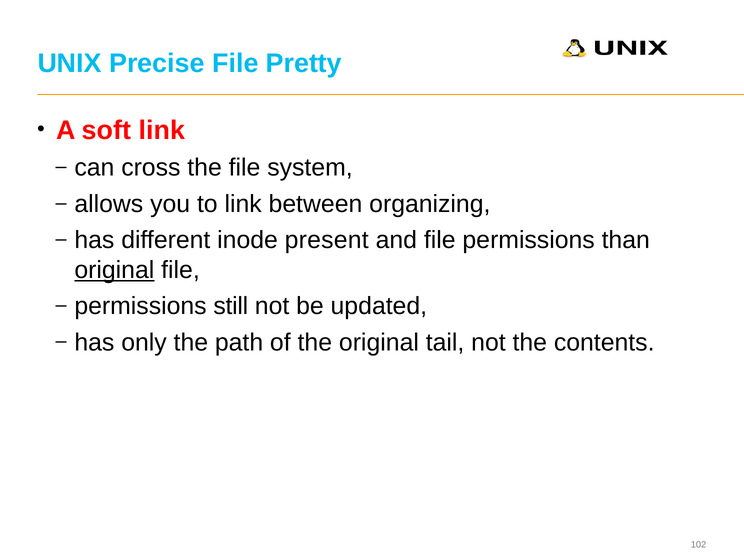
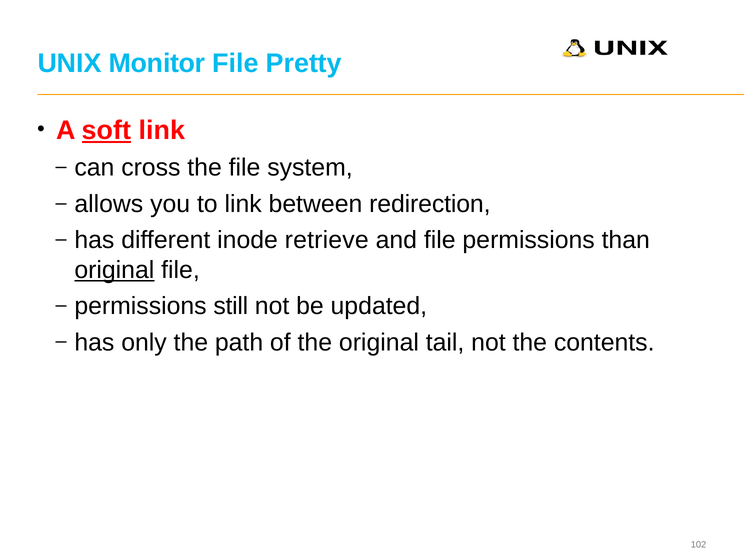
Precise: Precise -> Monitor (157, 64)
soft underline: none -> present (107, 130)
organizing: organizing -> redirection (430, 204)
present: present -> retrieve (327, 240)
